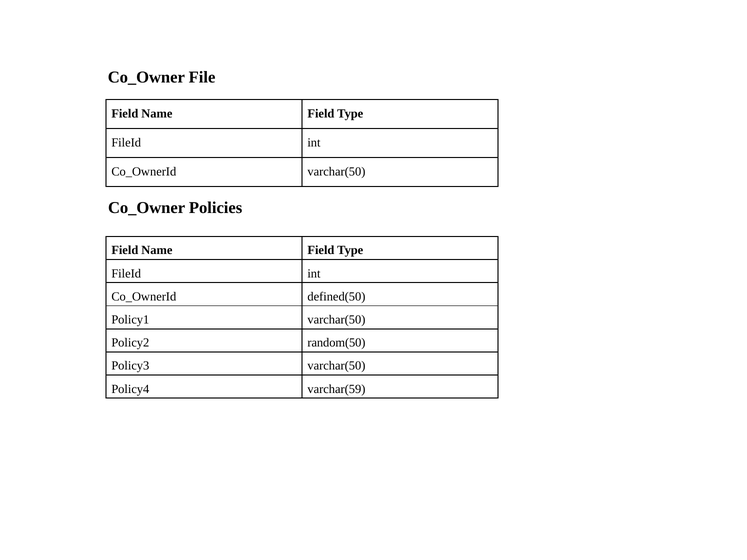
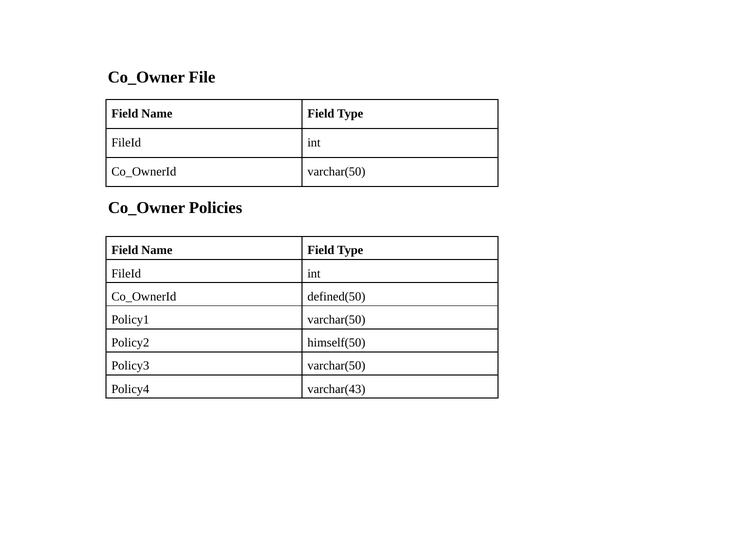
random(50: random(50 -> himself(50 (336, 343)
varchar(59: varchar(59 -> varchar(43 (336, 389)
